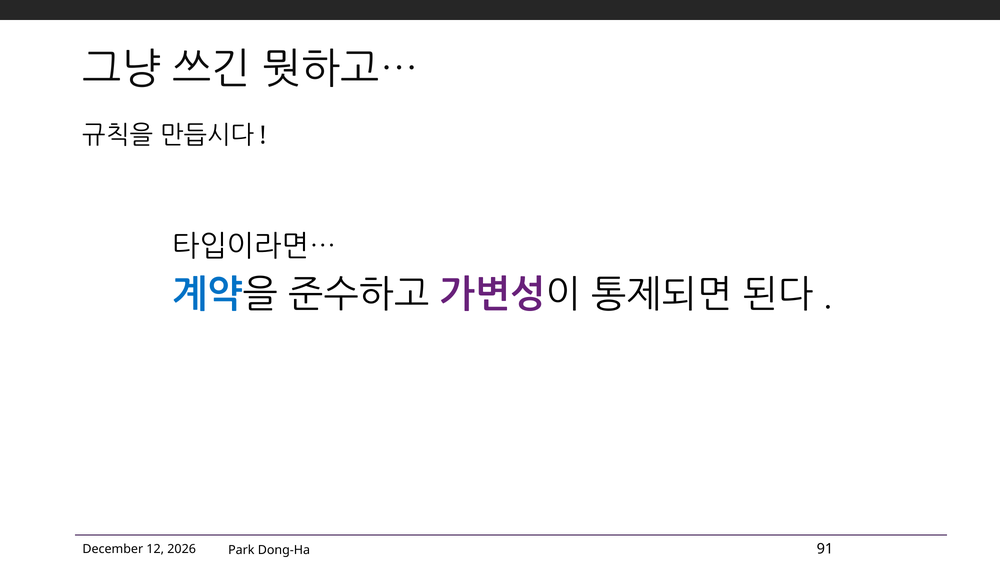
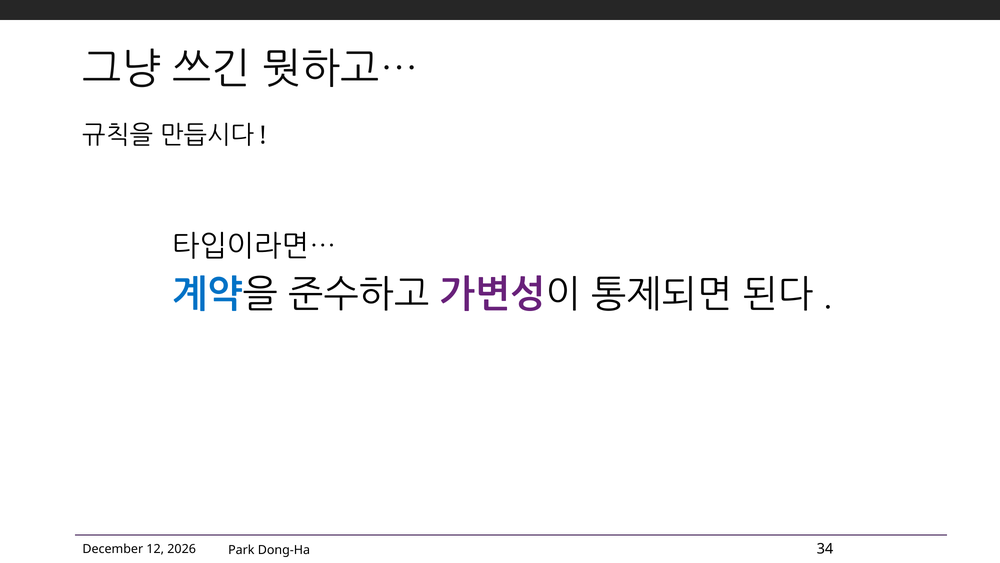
91: 91 -> 34 (825, 548)
